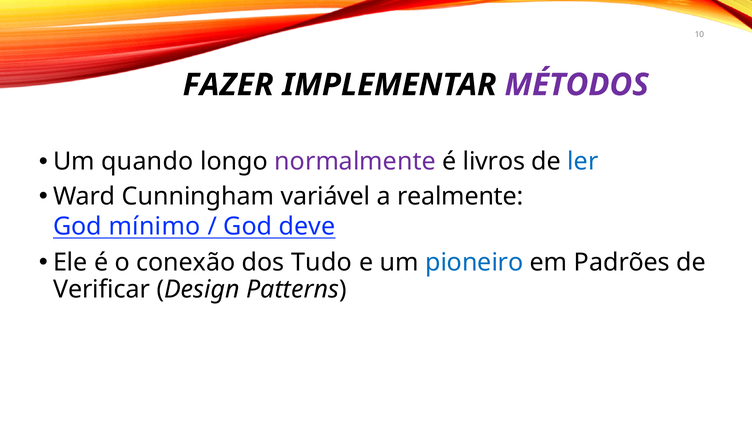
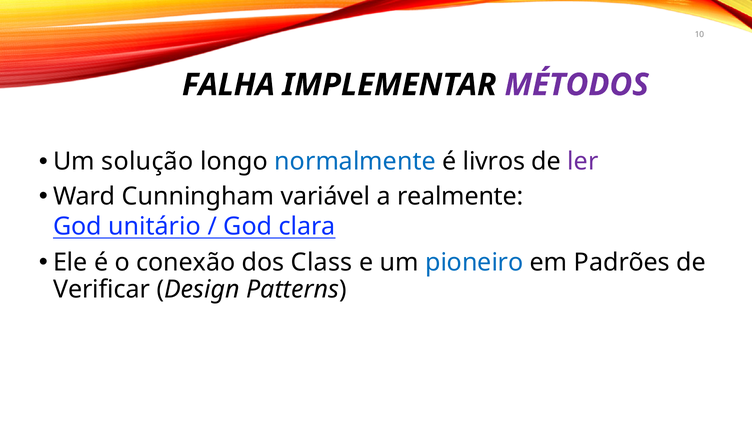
FAZER: FAZER -> FALHA (228, 85)
quando: quando -> solução (147, 162)
normalmente colour: purple -> blue (355, 162)
ler colour: blue -> purple (583, 162)
mínimo: mínimo -> unitário (155, 227)
deve: deve -> clara (307, 227)
Tudo: Tudo -> Class (322, 262)
